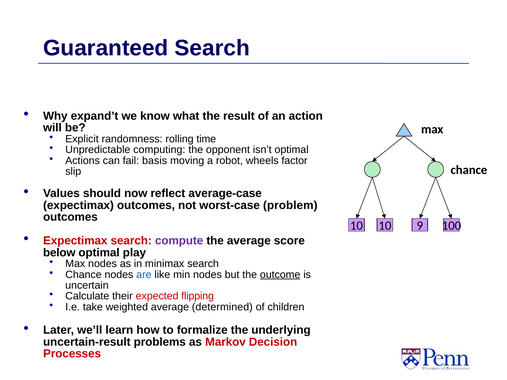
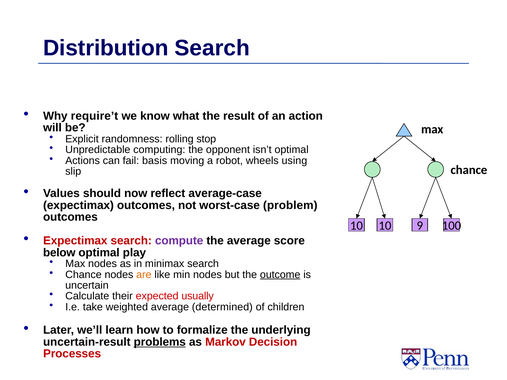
Guaranteed: Guaranteed -> Distribution (106, 48)
expand’t: expand’t -> require’t (94, 116)
time: time -> stop (206, 139)
factor: factor -> using (294, 161)
are colour: blue -> orange (144, 275)
flipping: flipping -> usually (198, 296)
problems underline: none -> present (160, 342)
